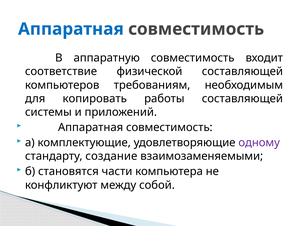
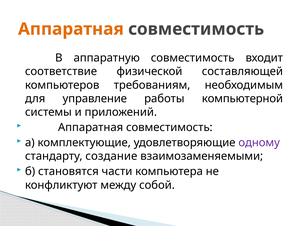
Аппаратная colour: blue -> orange (71, 29)
копировать: копировать -> управление (95, 98)
работы составляющей: составляющей -> компьютерной (242, 98)
